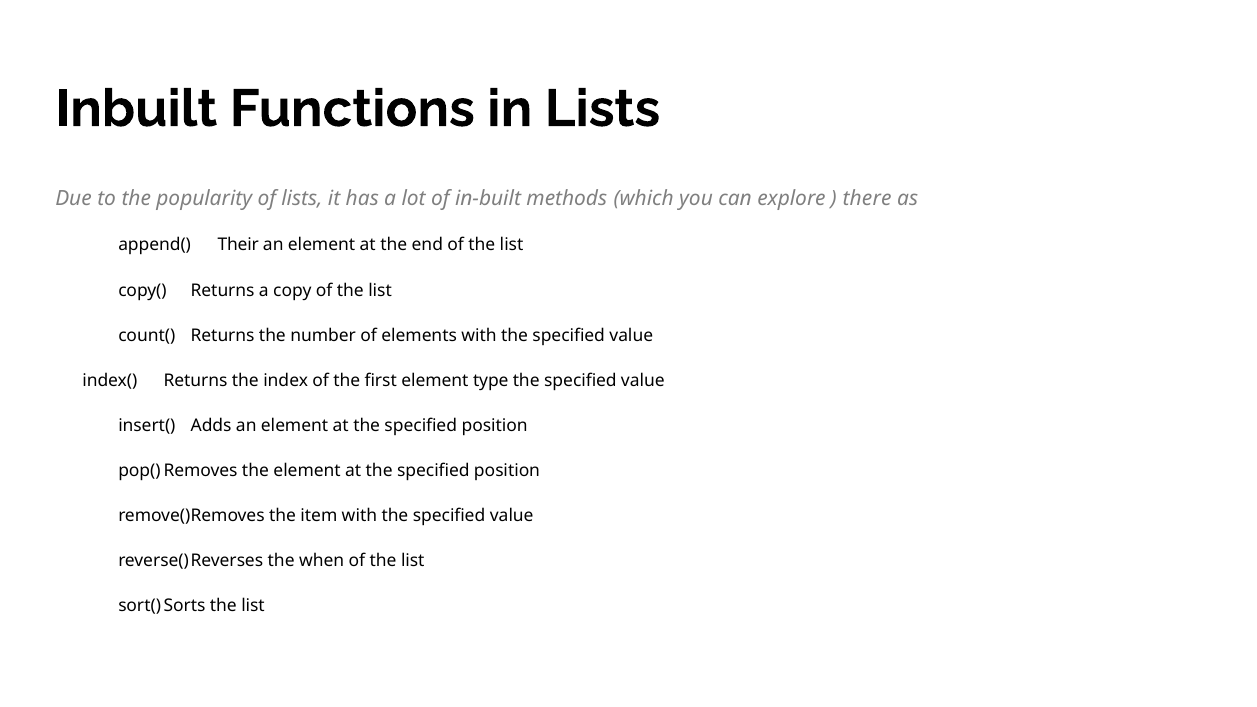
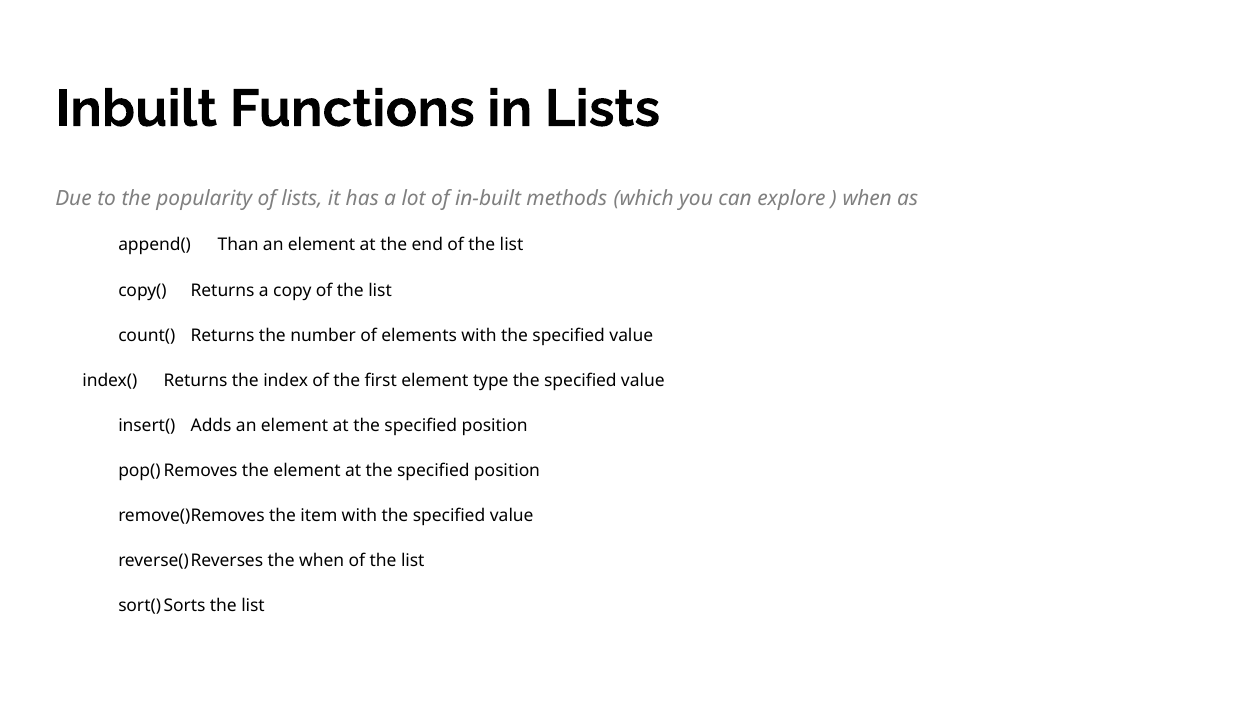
there: there -> when (867, 198)
Their: Their -> Than (238, 245)
